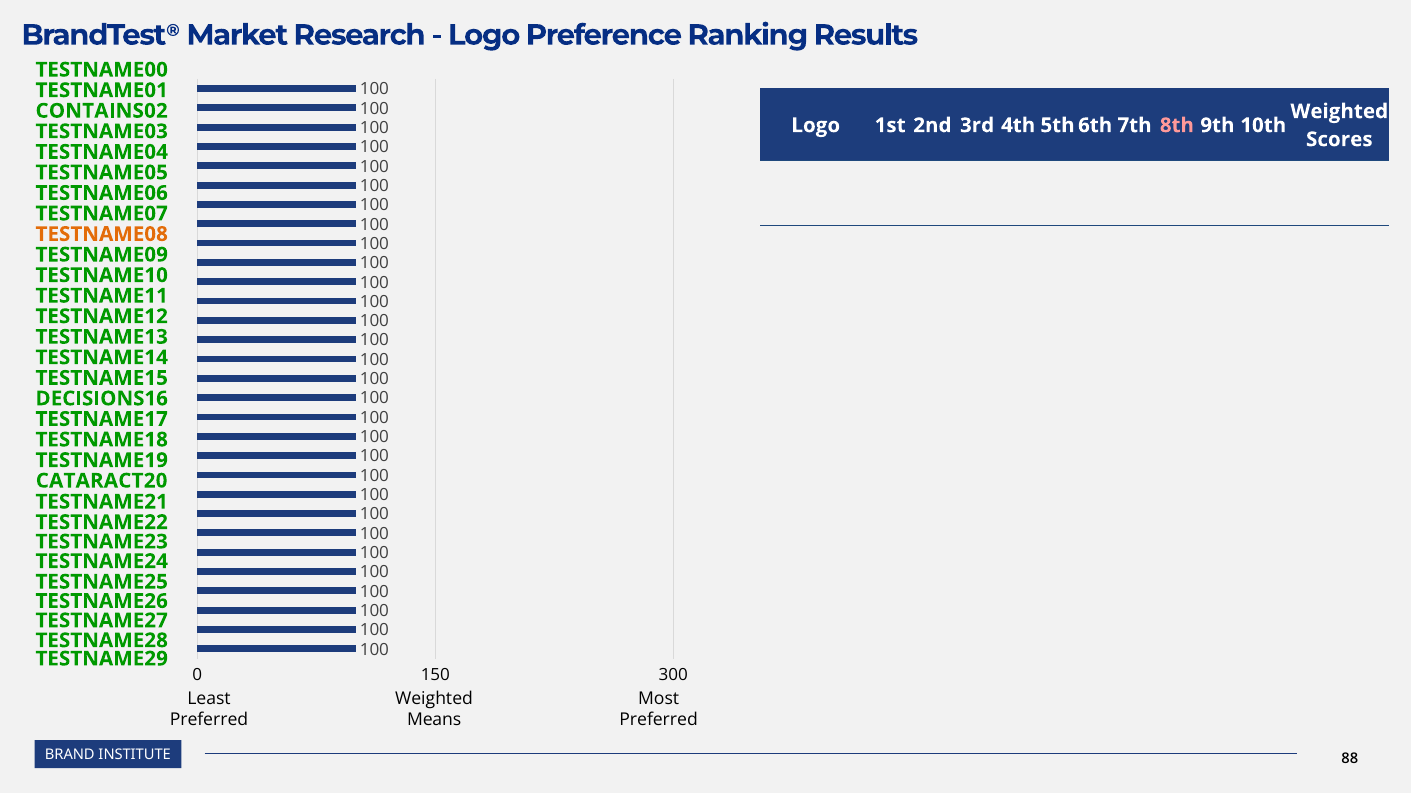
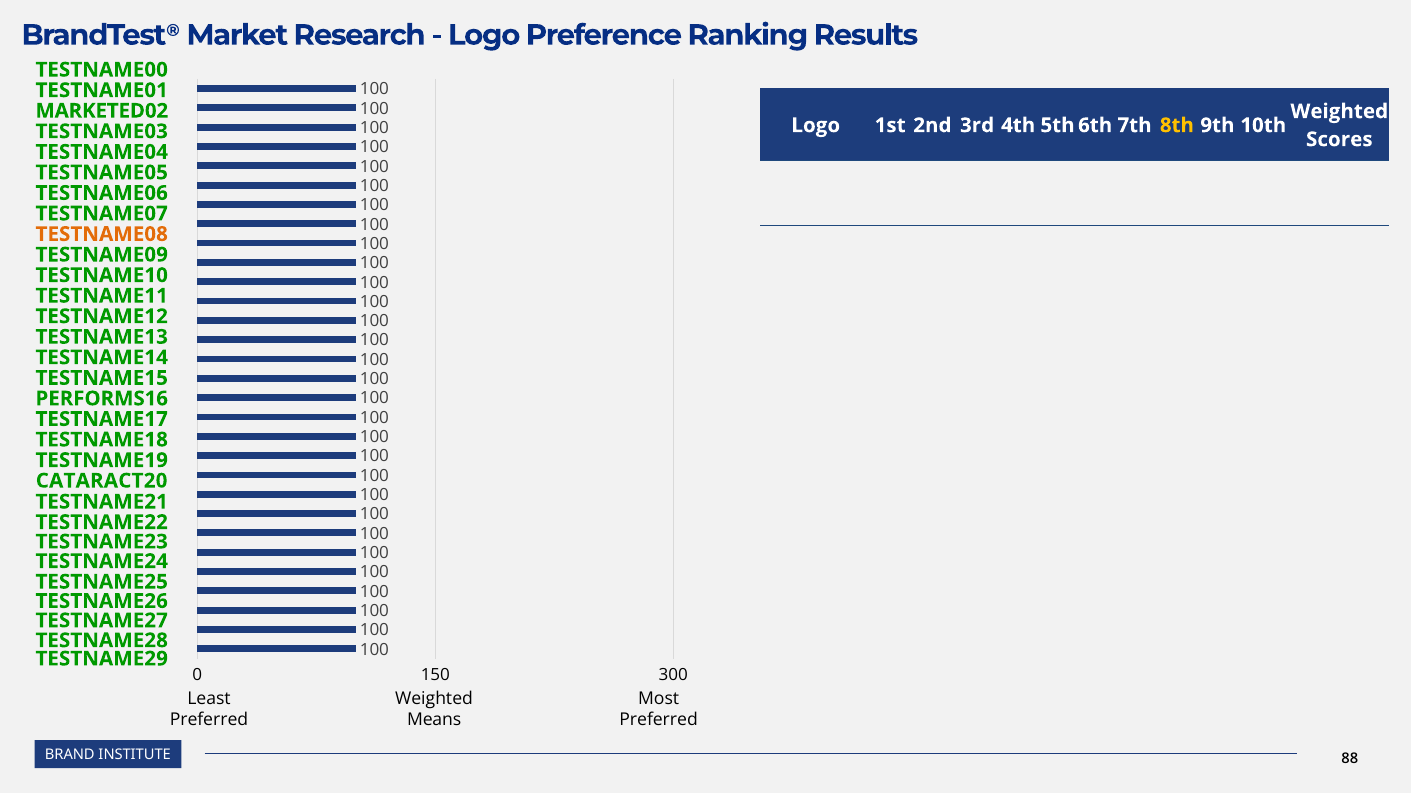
CONTAINS02: CONTAINS02 -> MARKETED02 (102, 111)
8th colour: pink -> yellow (1177, 125)
DECISIONS16: DECISIONS16 -> PERFORMS16 (102, 399)
